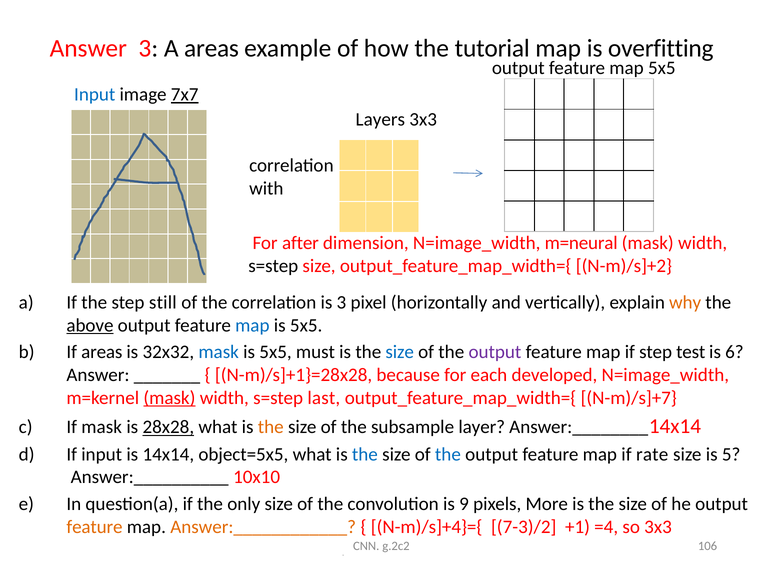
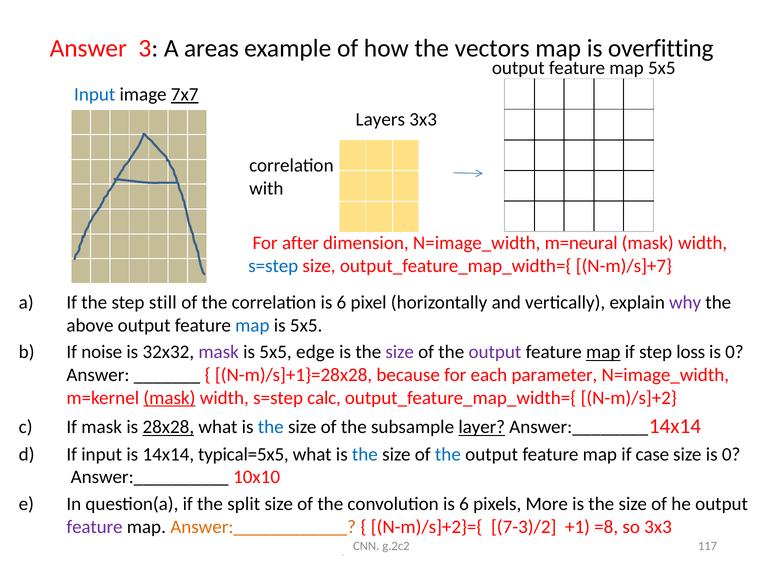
tutorial: tutorial -> vectors (492, 48)
s=step colour: black -> blue (273, 266)
N-m)/s]+2: N-m)/s]+2 -> N-m)/s]+7 (624, 266)
correlation is 3: 3 -> 6 (341, 303)
why colour: orange -> purple (685, 303)
above underline: present -> none (90, 326)
If areas: areas -> noise (102, 352)
mask colour: blue -> purple (219, 352)
must: must -> edge (315, 352)
size colour: blue -> purple (400, 352)
map underline: none -> present (603, 352)
test: test -> loss (691, 352)
6: 6 -> 0 (734, 352)
developed: developed -> parameter (554, 375)
last: last -> calc (324, 398)
N-m)/s]+7: N-m)/s]+7 -> N-m)/s]+2 (629, 398)
the colour: orange -> blue (271, 427)
layer underline: none -> present (482, 427)
object=5x5: object=5x5 -> typical=5x5 (243, 454)
rate: rate -> case (652, 454)
size is 5: 5 -> 0 (731, 454)
only: only -> split (244, 504)
convolution is 9: 9 -> 6 (464, 504)
feature colour: orange -> purple (95, 527)
N-m)/s]+4}={: N-m)/s]+4}={ -> N-m)/s]+2}={ (427, 527)
=4: =4 -> =8 (606, 527)
106: 106 -> 117 (708, 546)
